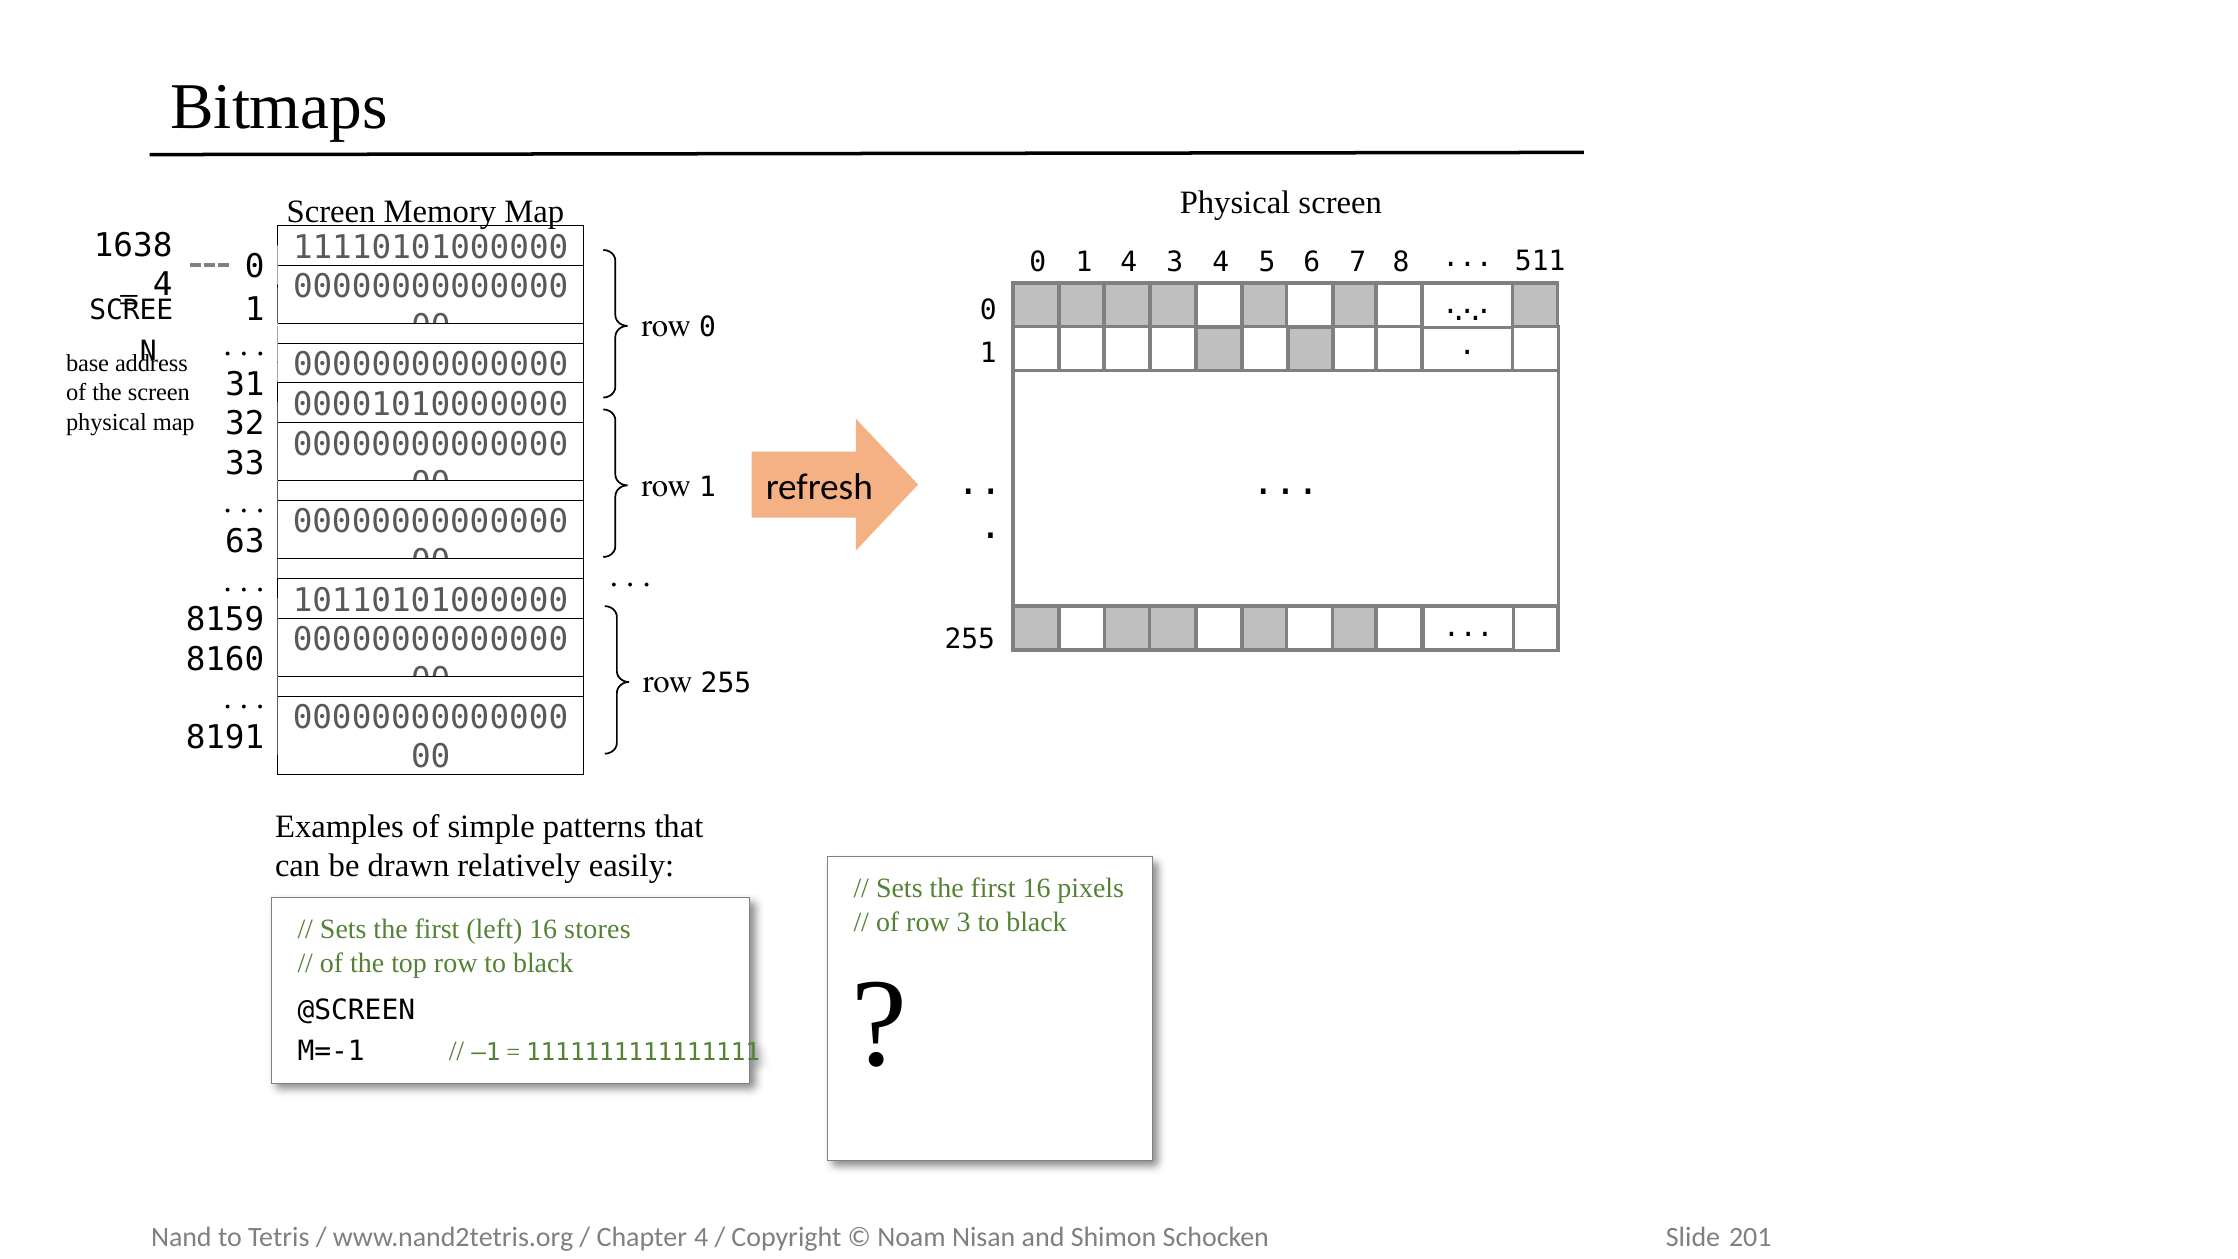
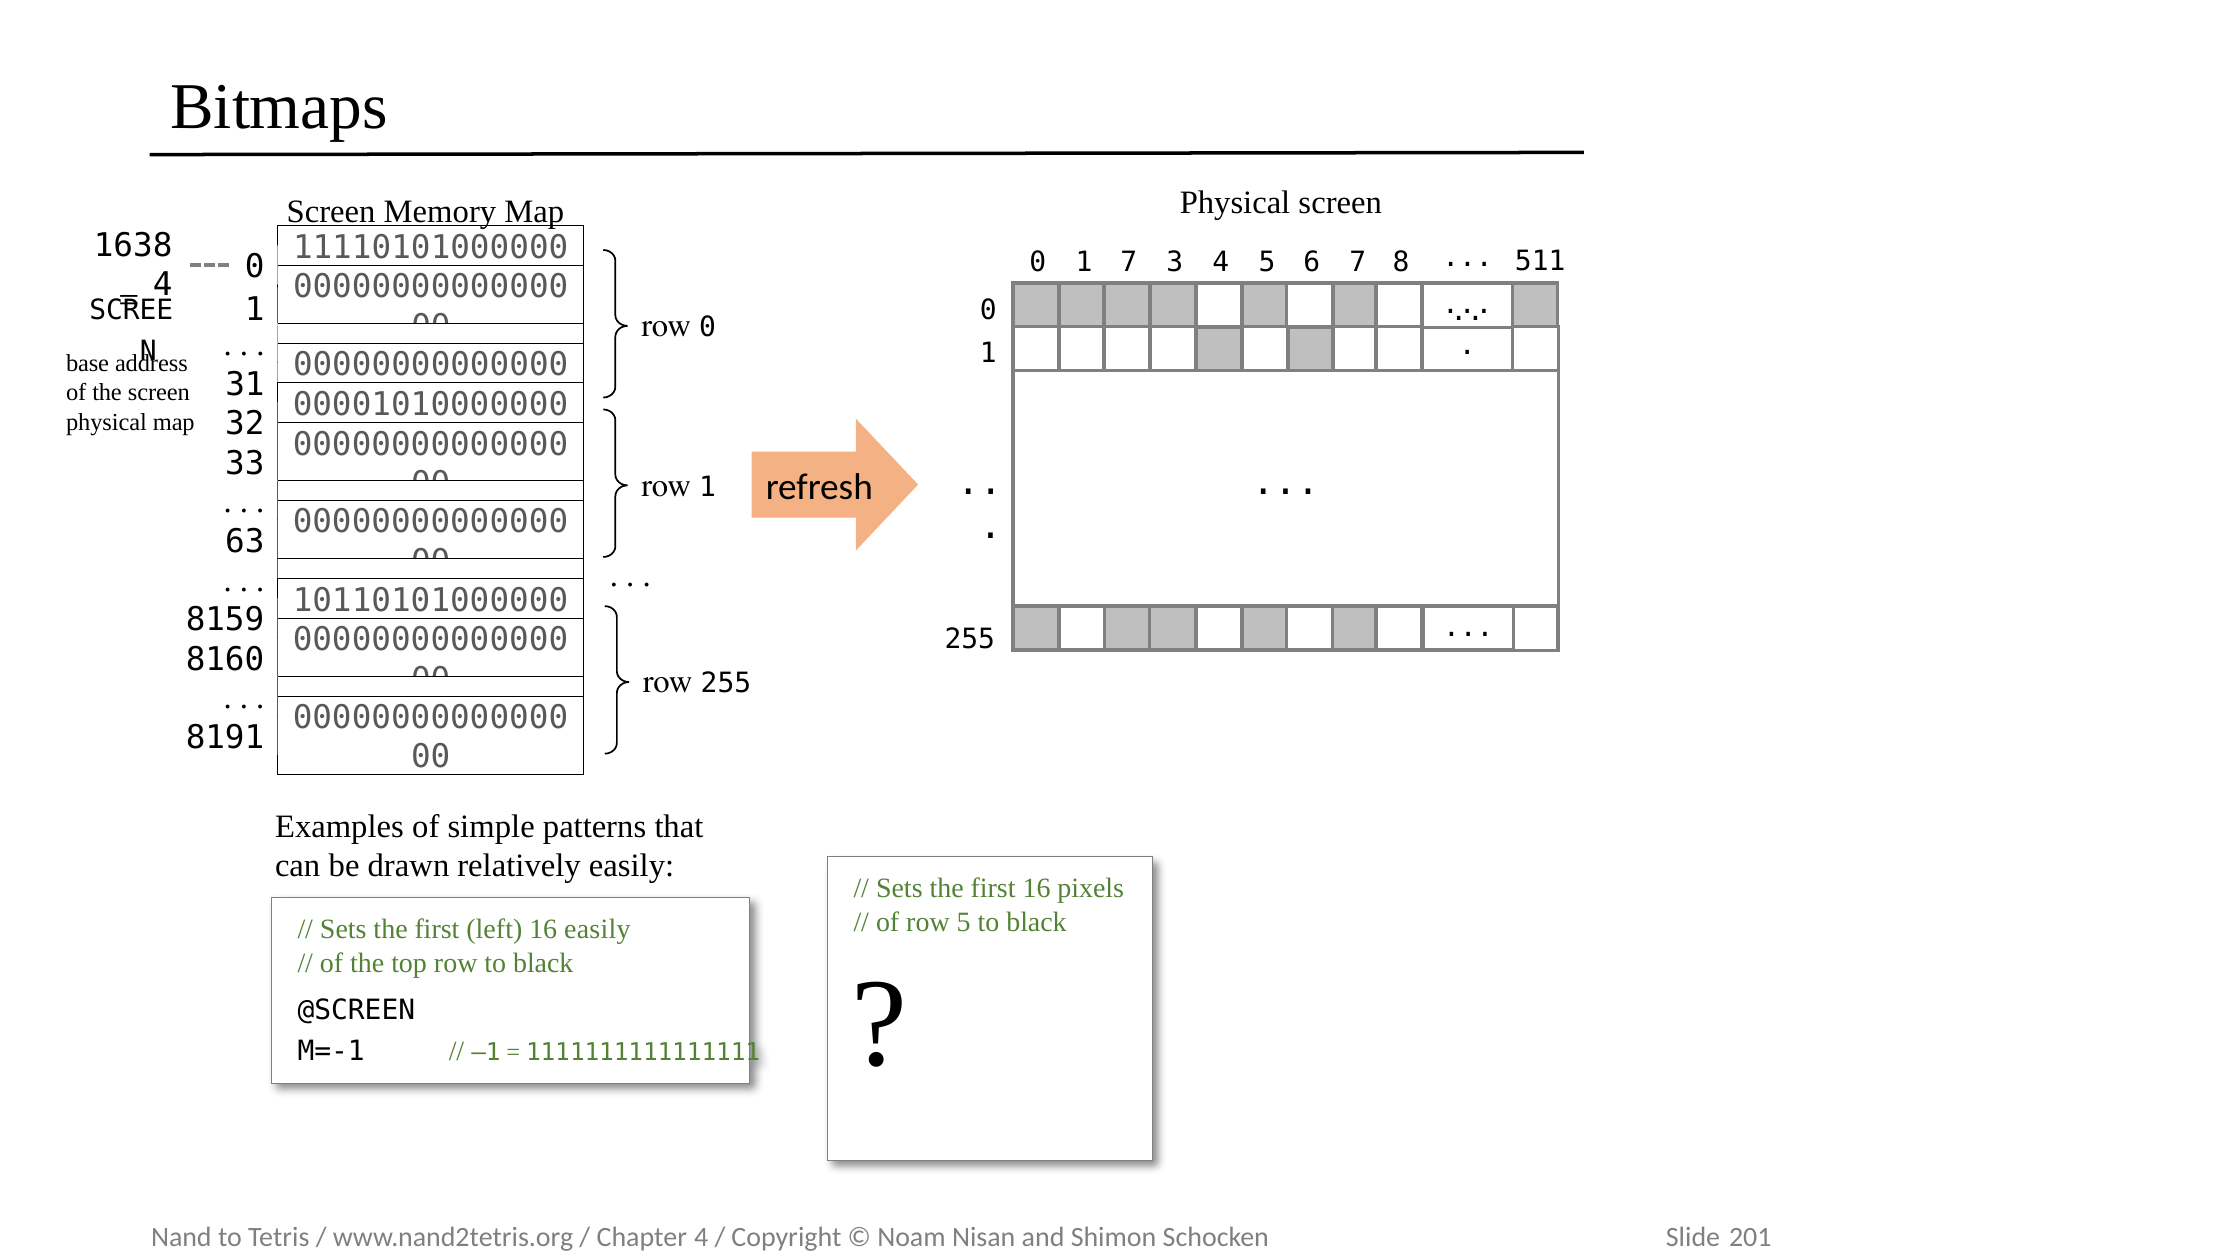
1 4: 4 -> 7 (1129, 263)
row 3: 3 -> 5 (964, 922)
16 stores: stores -> easily (597, 929)
